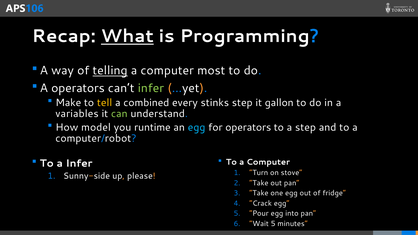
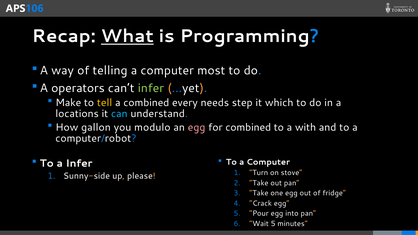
telling underline: present -> none (110, 71)
stinks: stinks -> needs (215, 103)
gallon: gallon -> which (279, 103)
variables: variables -> locations (77, 114)
can colour: light green -> light blue (119, 114)
model: model -> gallon (96, 127)
runtime: runtime -> modulo (152, 127)
egg colour: light blue -> pink (197, 127)
for operators: operators -> combined (248, 127)
a step: step -> with (306, 127)
